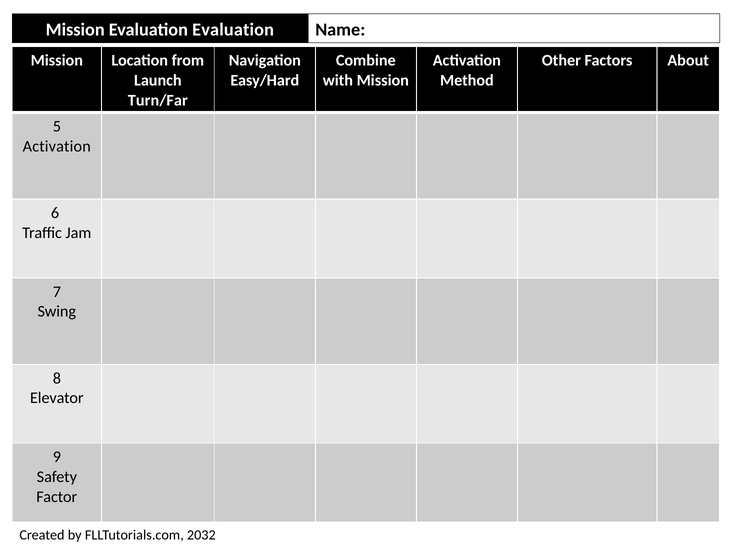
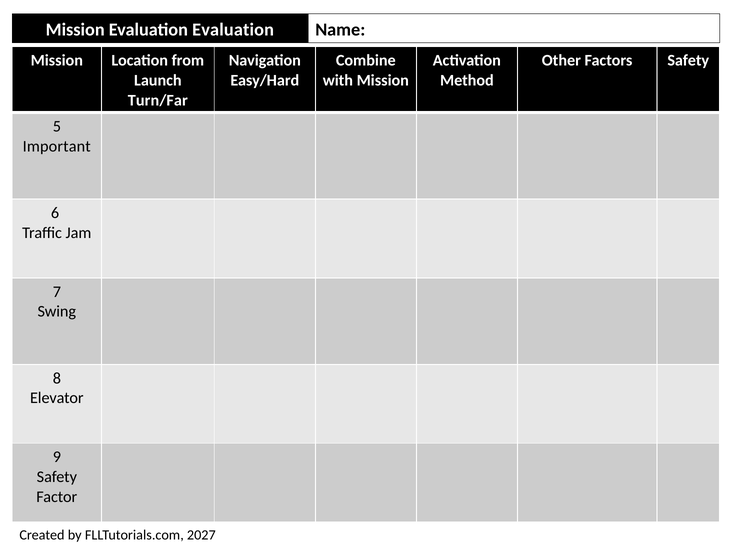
Factors About: About -> Safety (688, 61)
Activation: Activation -> Important (57, 146)
2032: 2032 -> 2027 (201, 534)
